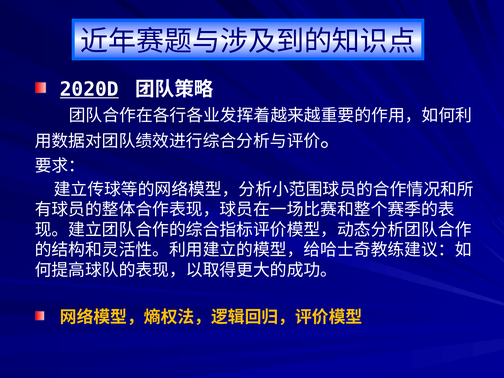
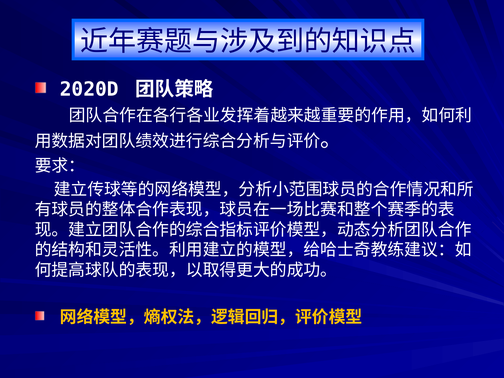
2020D underline: present -> none (89, 89)
